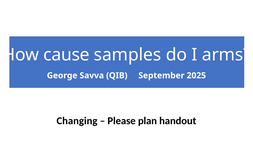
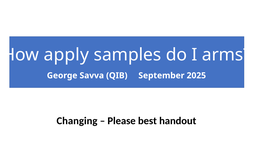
cause: cause -> apply (66, 55)
plan: plan -> best (147, 121)
